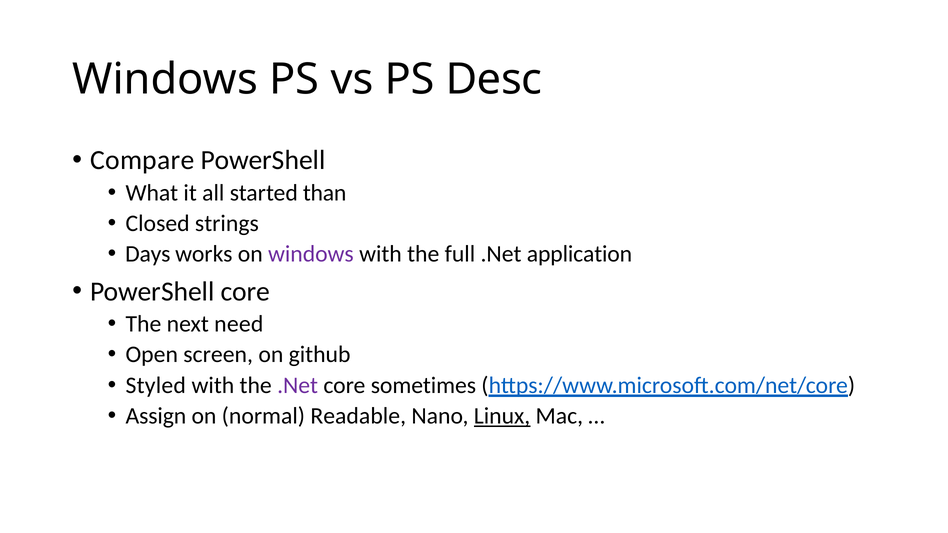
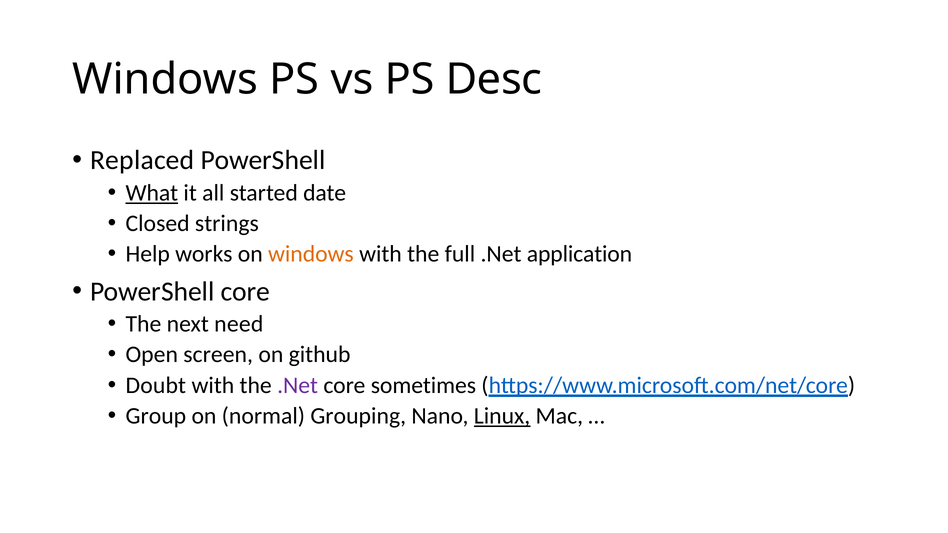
Compare: Compare -> Replaced (142, 160)
What underline: none -> present (152, 193)
than: than -> date (325, 193)
Days: Days -> Help (148, 254)
windows colour: purple -> orange (311, 254)
Styled: Styled -> Doubt (156, 386)
Assign: Assign -> Group (156, 416)
Readable: Readable -> Grouping (358, 416)
